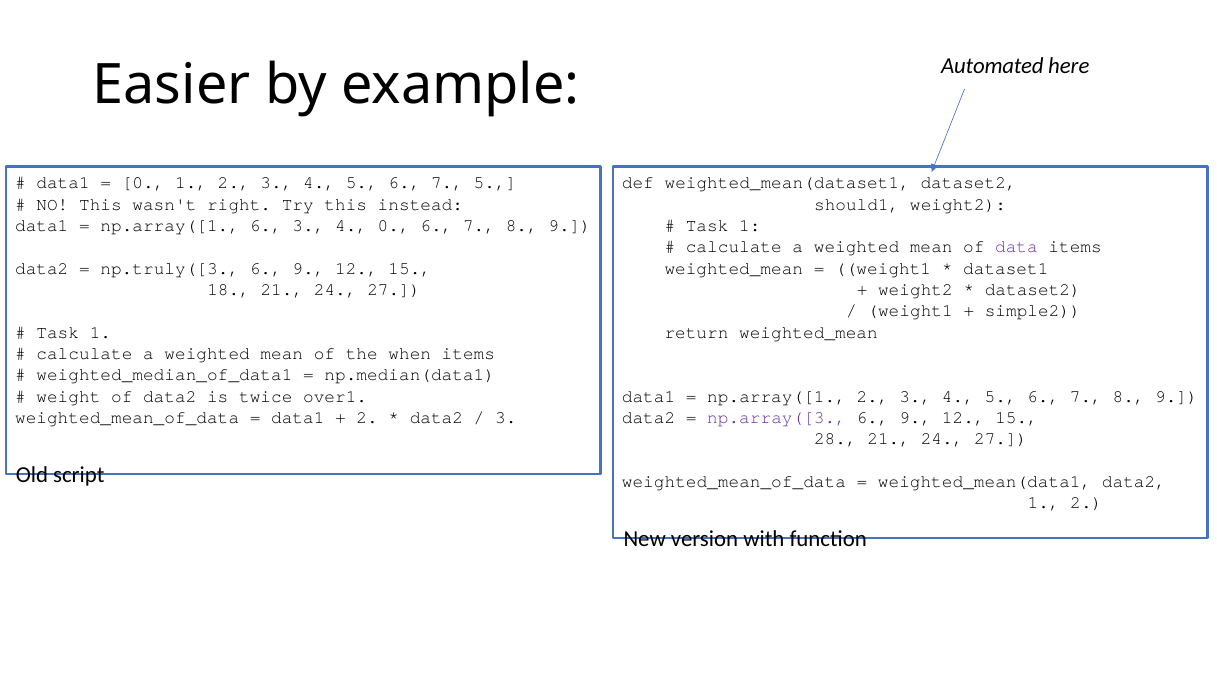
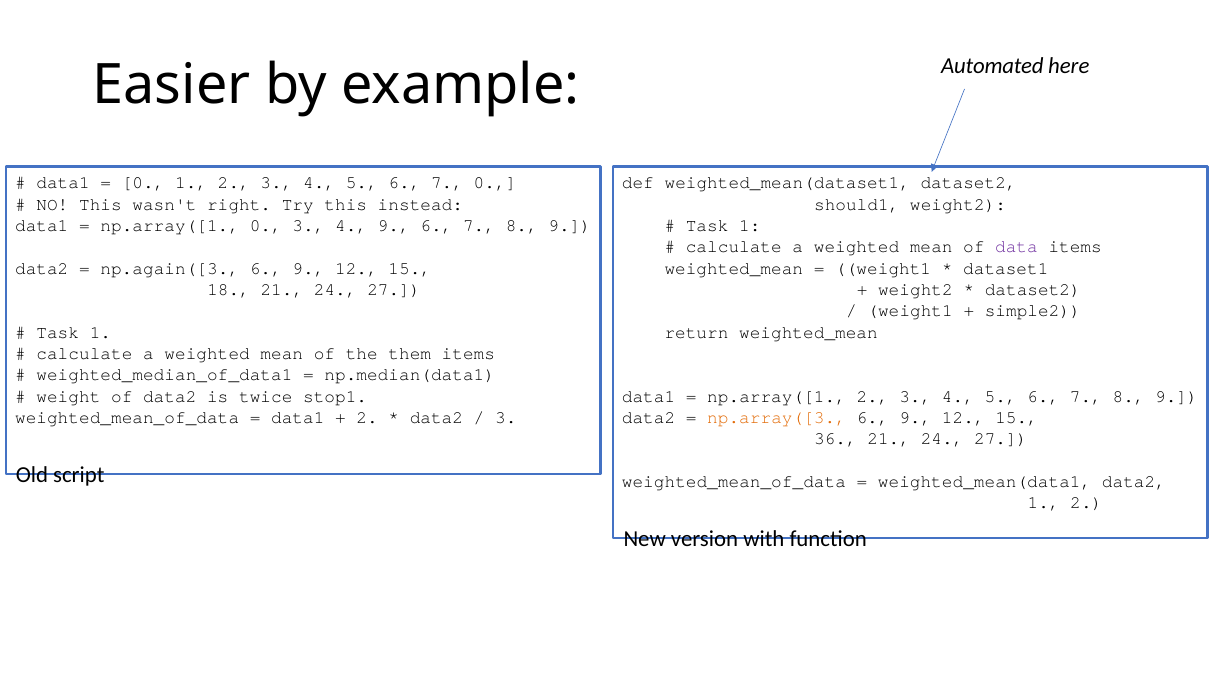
7 5: 5 -> 0 (495, 183)
np.array([1 6: 6 -> 0 (266, 226)
4 0: 0 -> 9 (394, 226)
np.truly([3: np.truly([3 -> np.again([3 (170, 268)
when: when -> them (410, 353)
over1: over1 -> stop1 (335, 396)
np.array([3 colour: purple -> orange (777, 417)
28: 28 -> 36 (835, 439)
